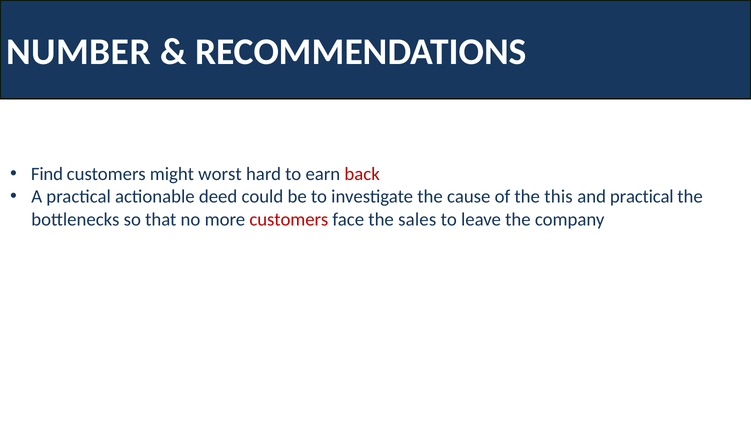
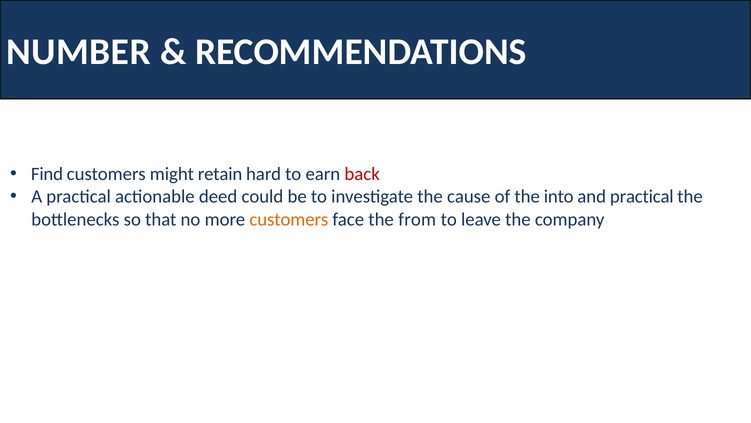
worst: worst -> retain (220, 174)
this: this -> into (559, 197)
customers colour: red -> orange (289, 219)
sales: sales -> from (417, 219)
